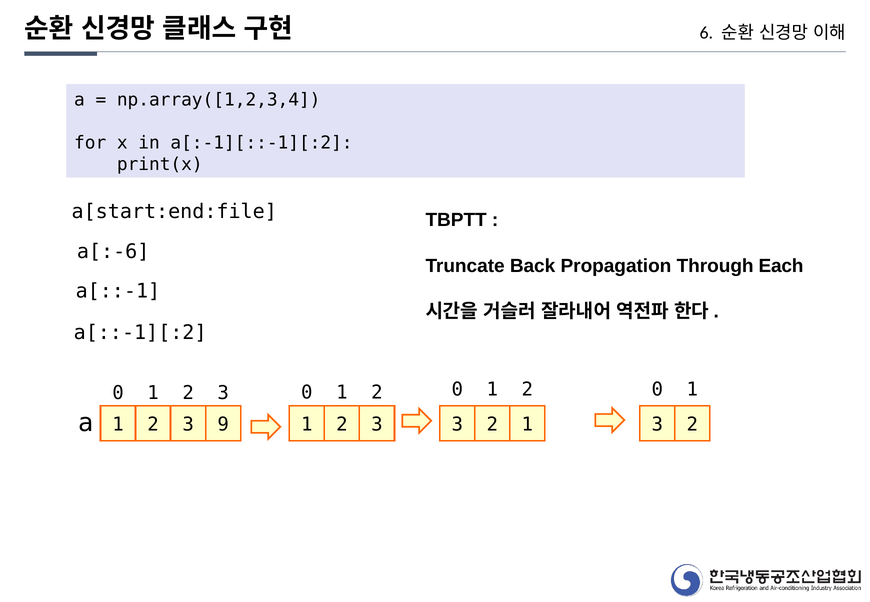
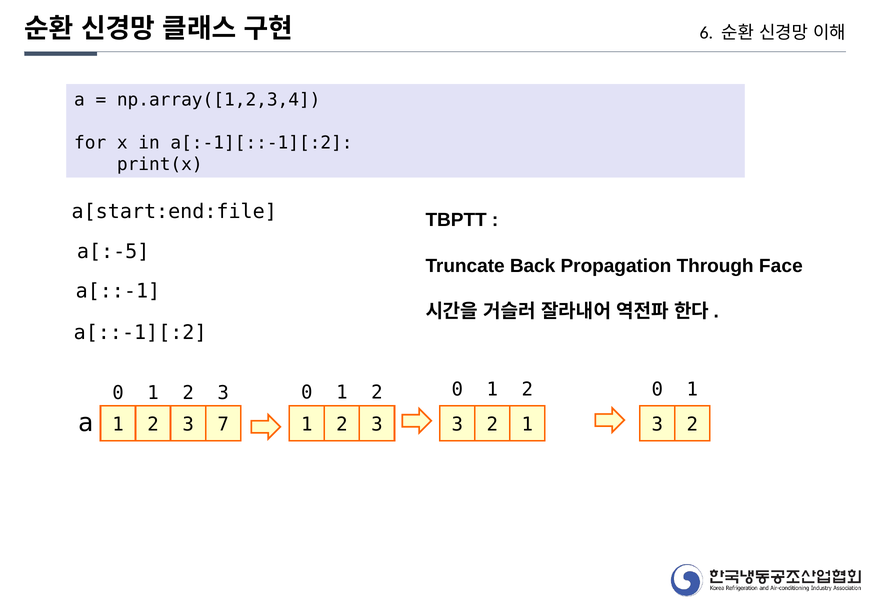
a[:-6: a[:-6 -> a[:-5 (113, 252)
Each: Each -> Face (781, 266)
9: 9 -> 7 (223, 425)
